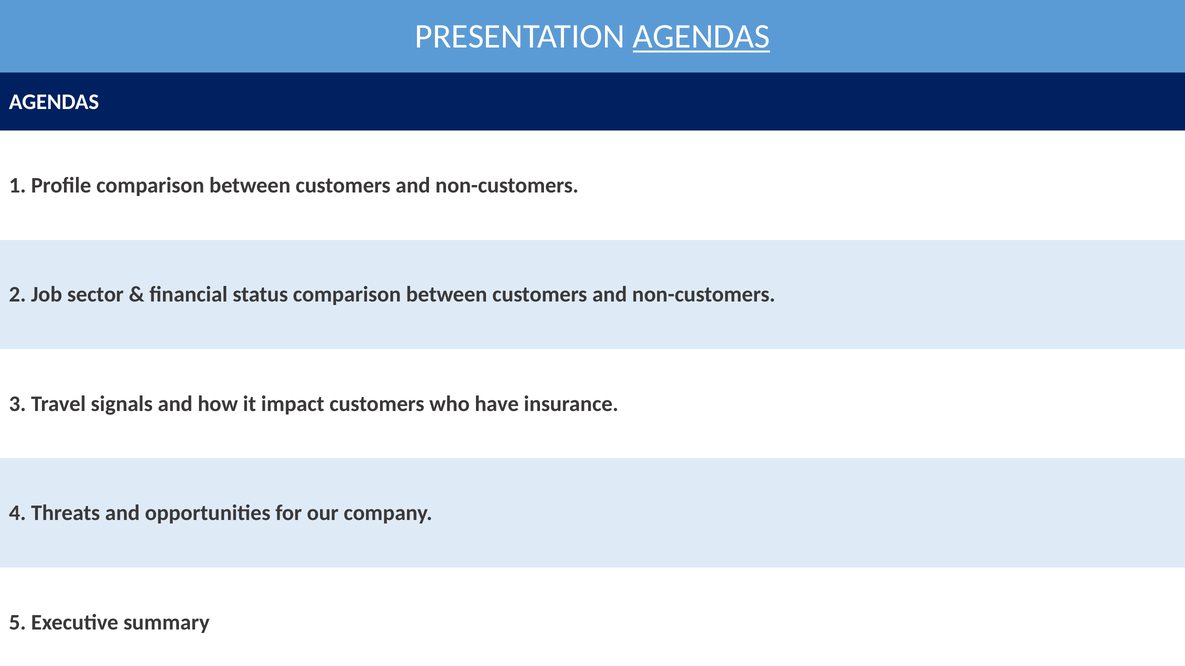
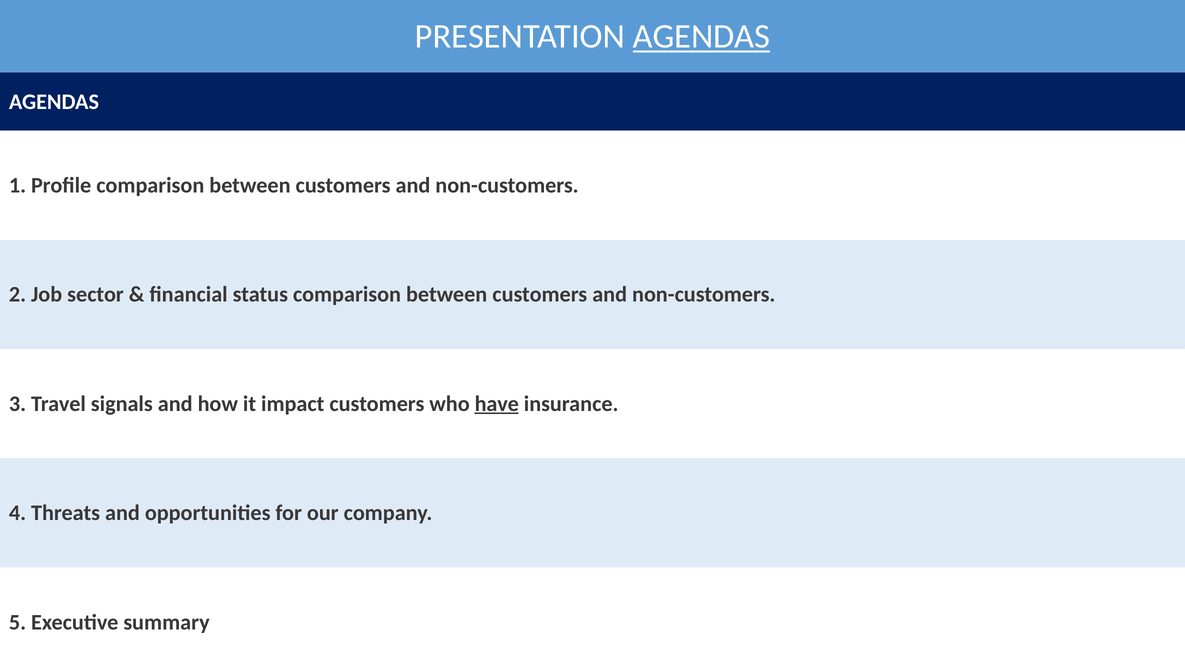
have underline: none -> present (497, 404)
